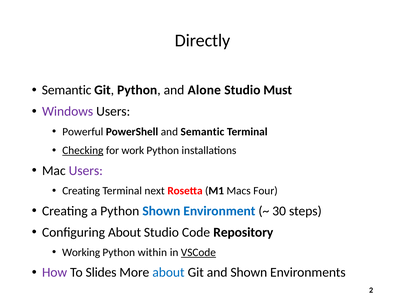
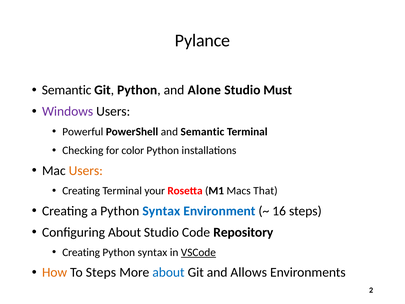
Directly: Directly -> Pylance (203, 40)
Checking underline: present -> none (83, 150)
work: work -> color (133, 150)
Users colour: purple -> orange (86, 171)
next: next -> your (155, 191)
Four: Four -> That (265, 191)
a Python Shown: Shown -> Syntax (161, 211)
30: 30 -> 16 (279, 211)
Working: Working -> Creating (81, 252)
within: within -> syntax (152, 252)
How colour: purple -> orange (55, 272)
To Slides: Slides -> Steps (101, 272)
and Shown: Shown -> Allows (249, 272)
